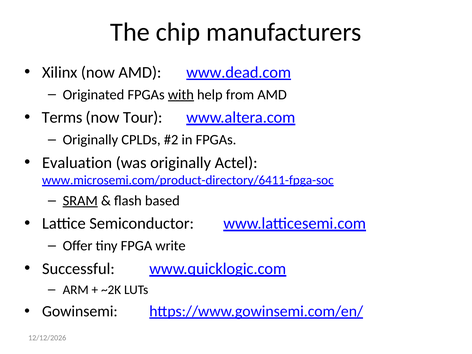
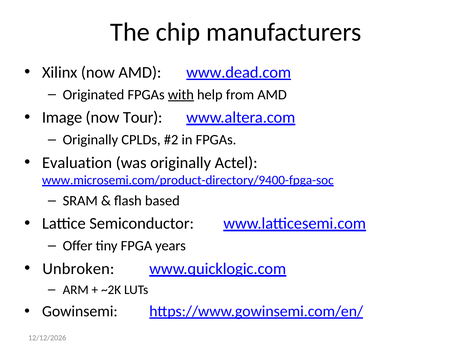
Terms: Terms -> Image (62, 117)
www.microsemi.com/product-directory/6411-fpga-soc: www.microsemi.com/product-directory/6411-fpga-soc -> www.microsemi.com/product-directory/9400-fpga-soc (188, 180)
SRAM underline: present -> none (80, 201)
write: write -> years (171, 246)
Successful: Successful -> Unbroken (78, 269)
